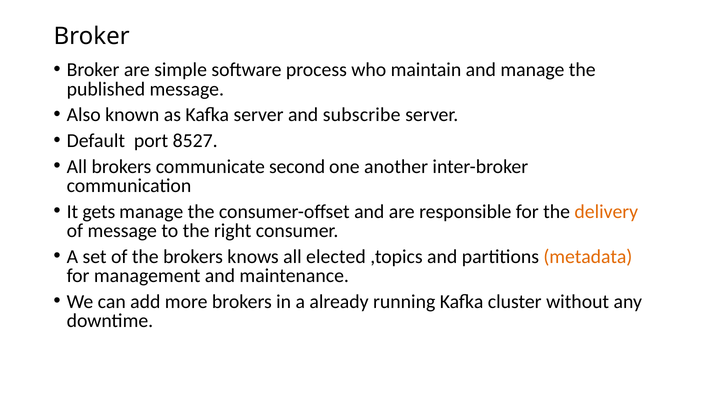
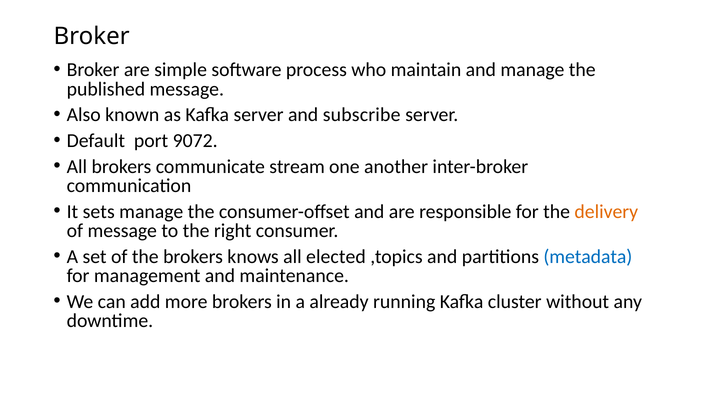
8527: 8527 -> 9072 (195, 141)
second: second -> stream (297, 166)
gets: gets -> sets (99, 211)
metadata colour: orange -> blue (588, 256)
